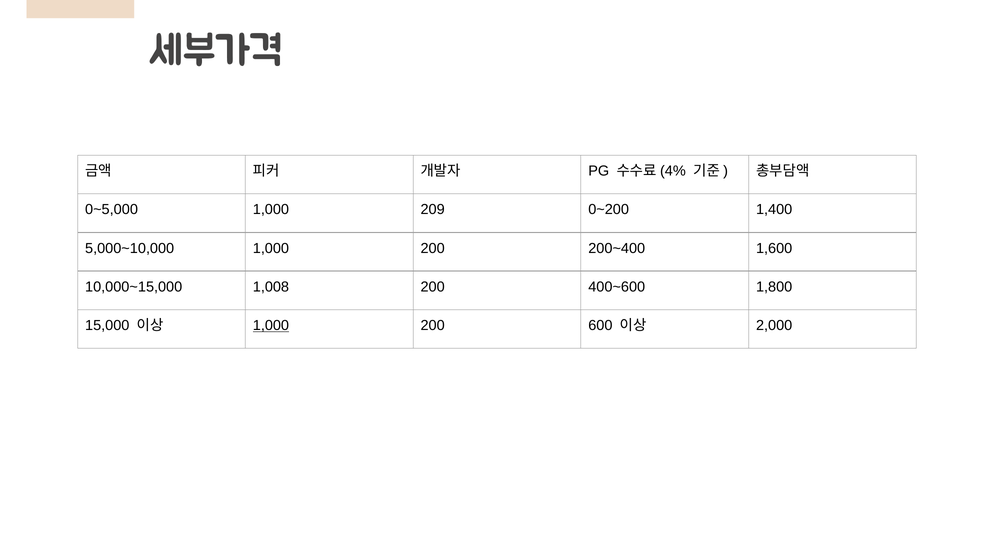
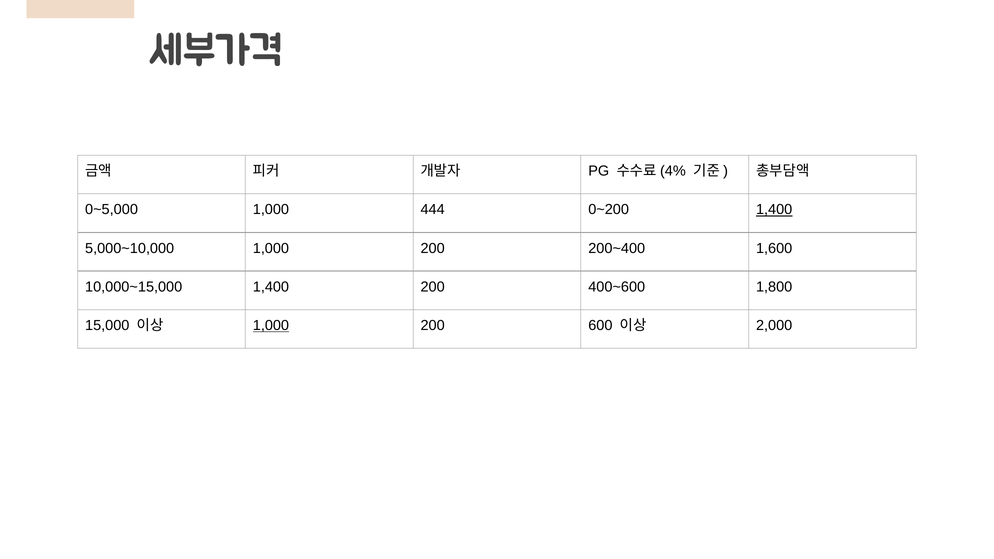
209: 209 -> 444 (433, 210)
1,400 underline: none -> present (774, 210)
10,000~15,000 1,008: 1,008 -> 1,400 (271, 287)
